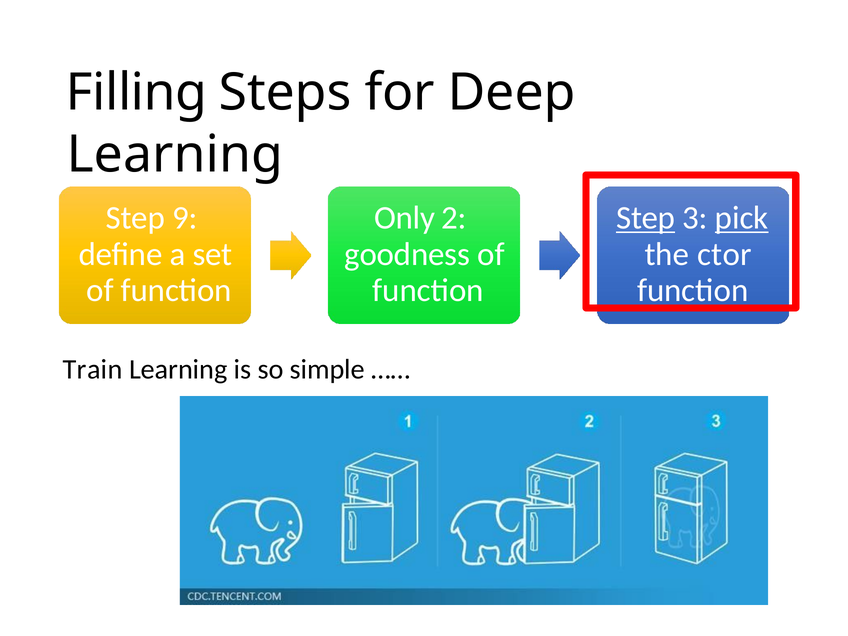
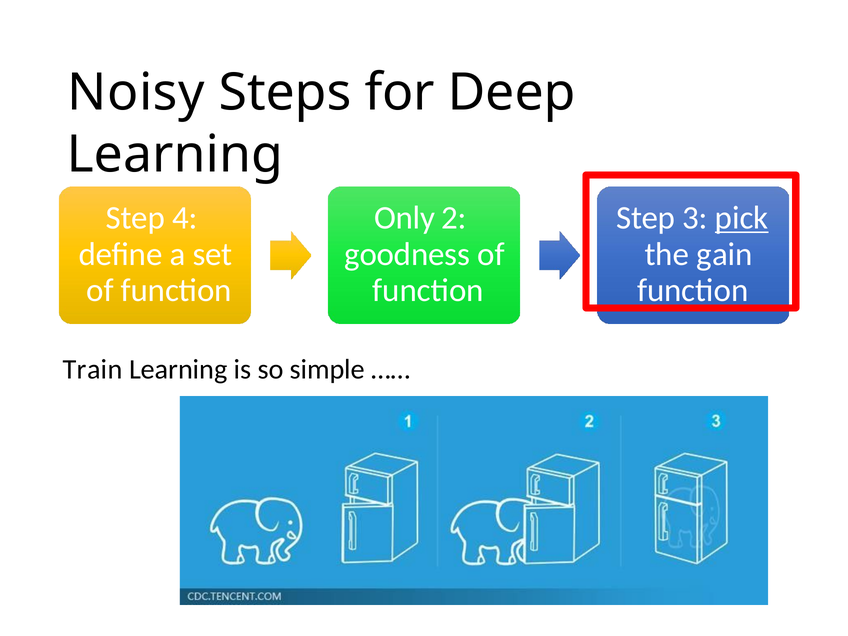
Filling: Filling -> Noisy (136, 93)
9: 9 -> 4 (185, 218)
Step underline: present -> none (646, 218)
ctor: ctor -> gain (725, 254)
